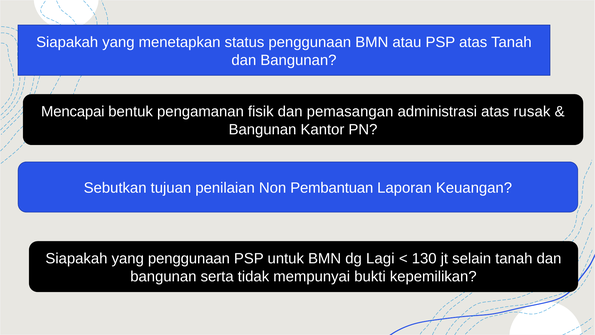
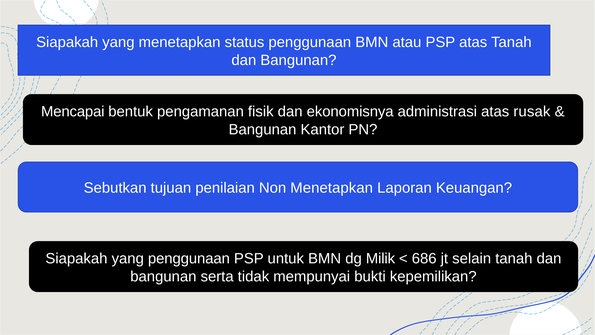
pemasangan: pemasangan -> ekonomisnya (350, 112)
Non Pembantuan: Pembantuan -> Menetapkan (332, 188)
Lagi: Lagi -> Milik (380, 258)
130: 130 -> 686 (424, 258)
